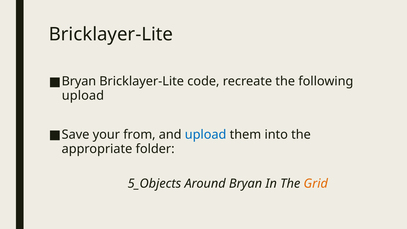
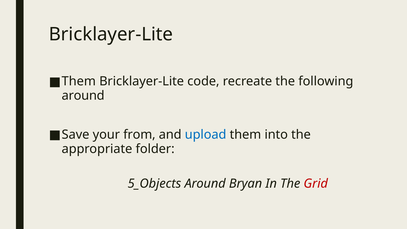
Bryan: Bryan -> Them (79, 81)
upload: upload -> around (83, 96)
Grid colour: orange -> red (316, 184)
